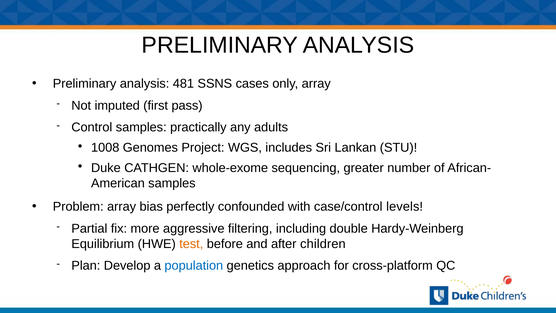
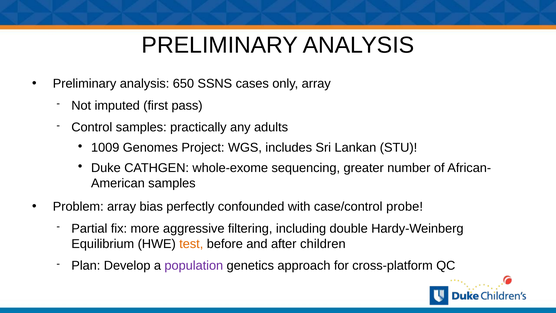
481: 481 -> 650 (183, 84)
1008: 1008 -> 1009 (105, 148)
levels: levels -> probe (405, 206)
population colour: blue -> purple (194, 265)
